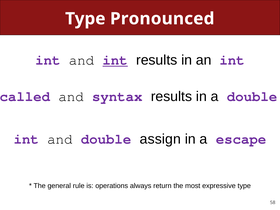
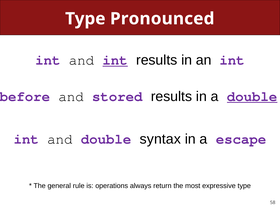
called: called -> before (25, 96)
syntax: syntax -> stored (117, 96)
double underline: none -> present (252, 96)
assign: assign -> syntax (160, 139)
